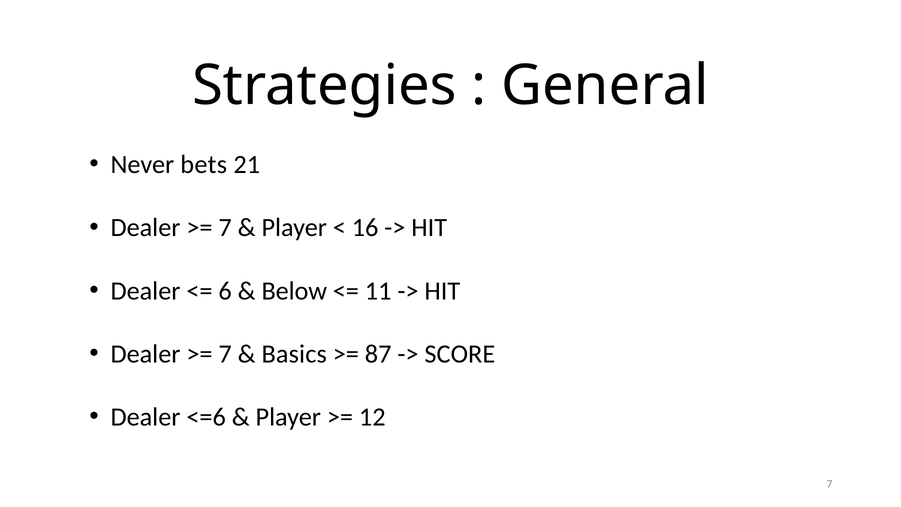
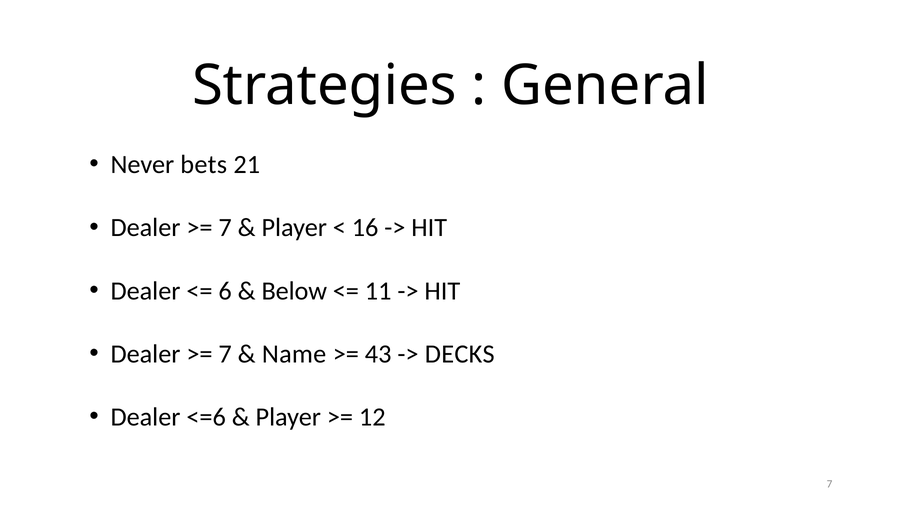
Basics: Basics -> Name (294, 354)
87: 87 -> 43 (378, 354)
SCORE: SCORE -> DECKS (460, 354)
